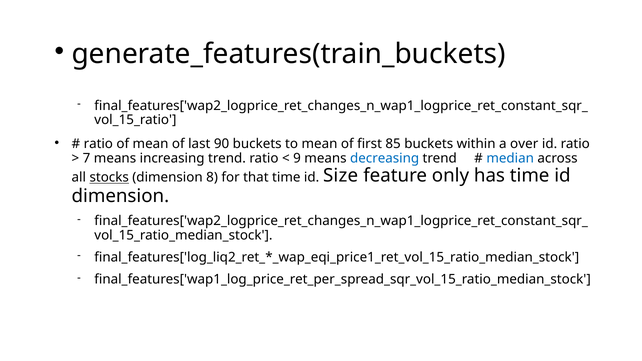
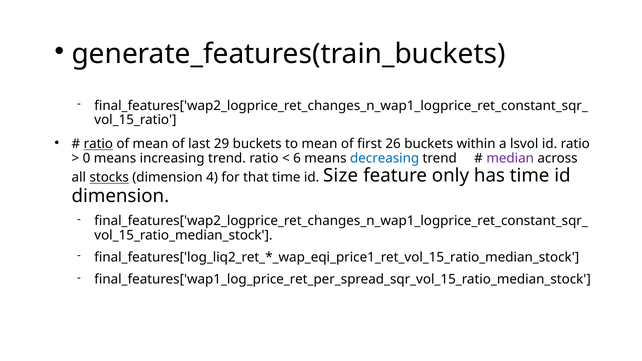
ratio underline: none -> present (98, 144)
90: 90 -> 29 (222, 144)
85: 85 -> 26 (393, 144)
over: over -> lsvol (524, 144)
7: 7 -> 0 (87, 159)
9: 9 -> 6 (297, 159)
median colour: blue -> purple (510, 159)
8: 8 -> 4 (212, 178)
